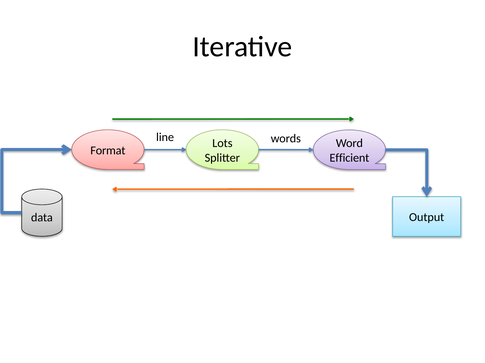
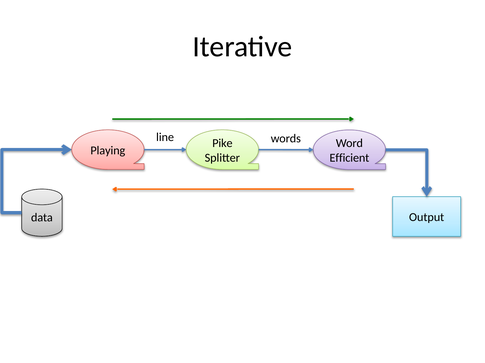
Lots: Lots -> Pike (222, 143)
Format: Format -> Playing (108, 151)
